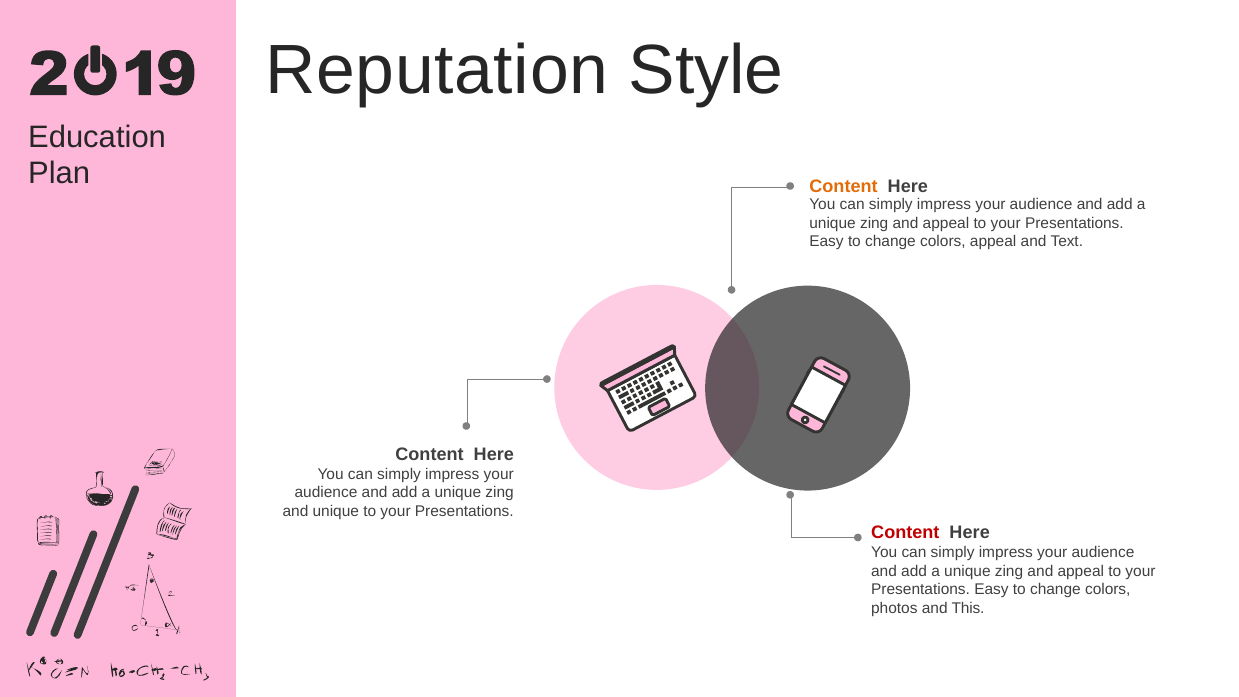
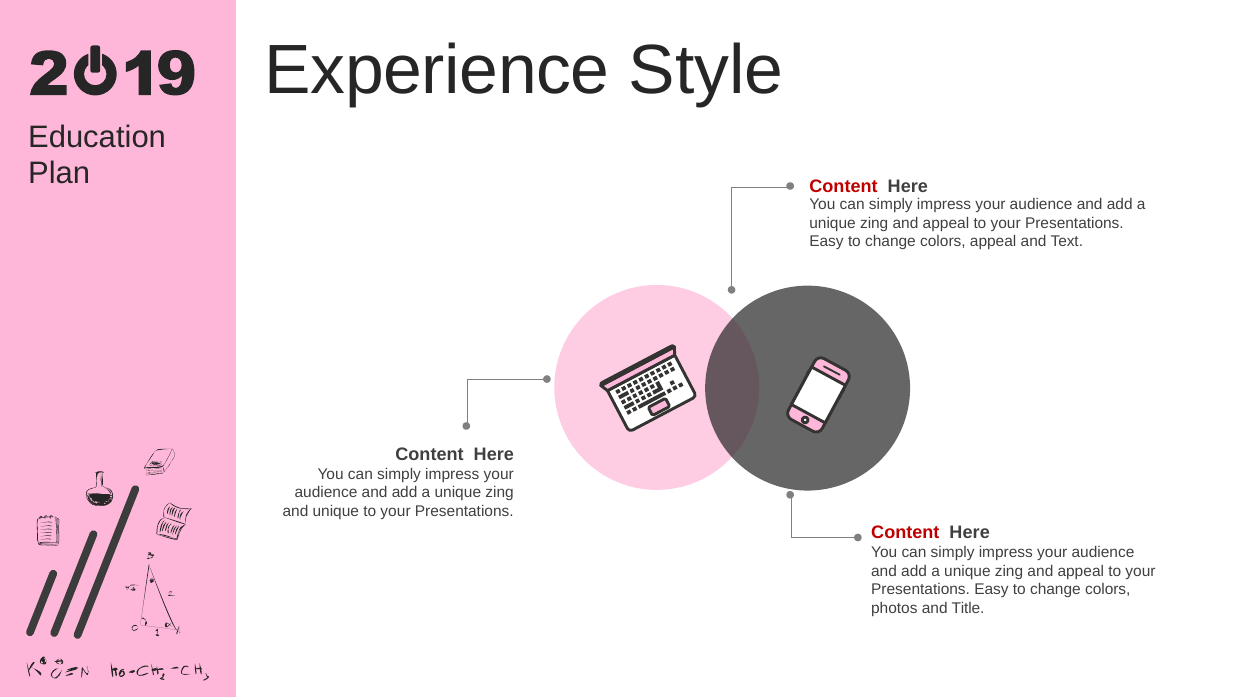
Reputation: Reputation -> Experience (437, 71)
Content colour: orange -> red (844, 187)
This: This -> Title (968, 608)
